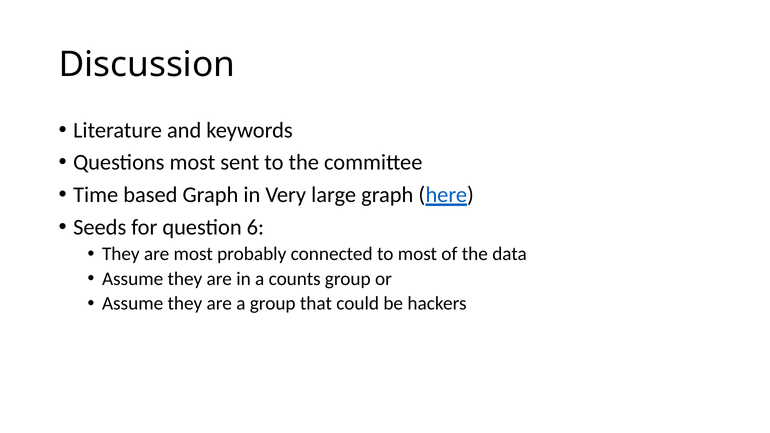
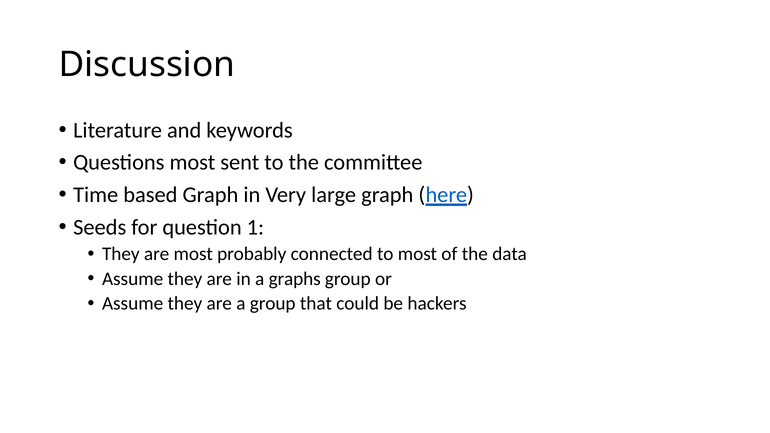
6: 6 -> 1 (255, 227)
counts: counts -> graphs (295, 279)
